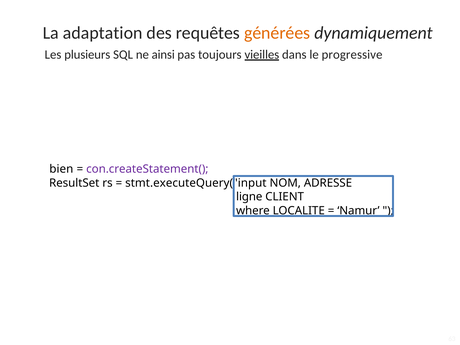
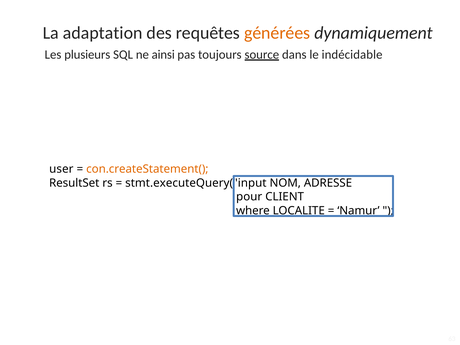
vieilles: vieilles -> source (262, 54)
progressive: progressive -> indécidable (352, 54)
bien: bien -> user (61, 169)
con.createStatement( colour: purple -> orange (147, 169)
ligne: ligne -> pour (249, 197)
